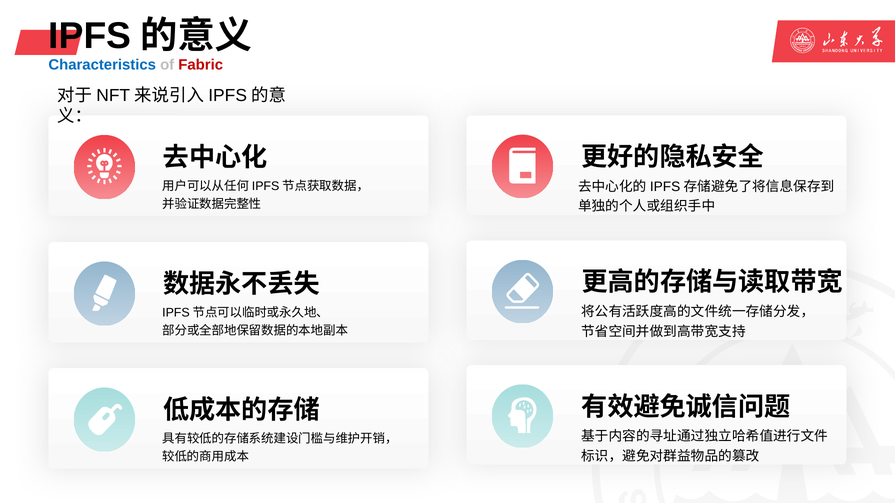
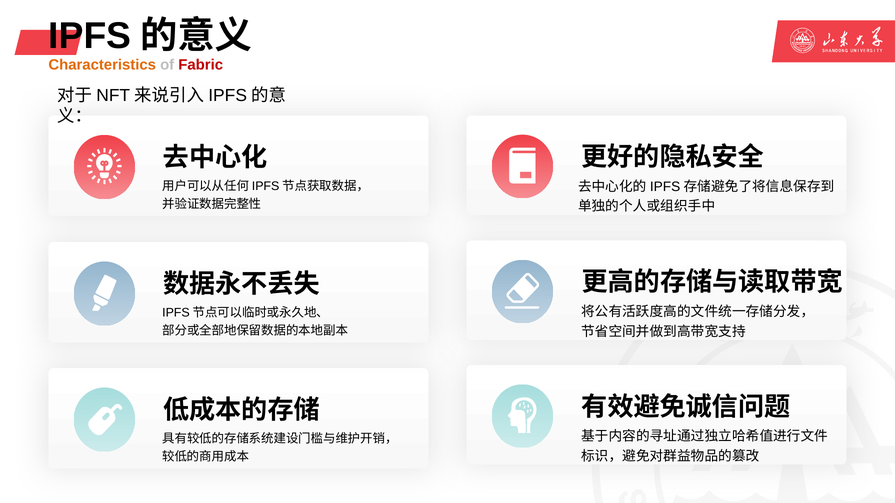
Characteristics colour: blue -> orange (102, 65)
